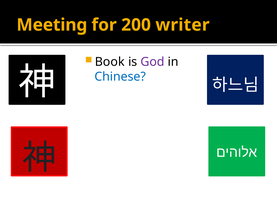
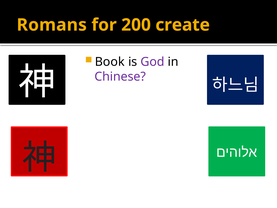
Meeting: Meeting -> Romans (52, 25)
writer: writer -> create (183, 25)
Chinese colour: blue -> purple (120, 77)
